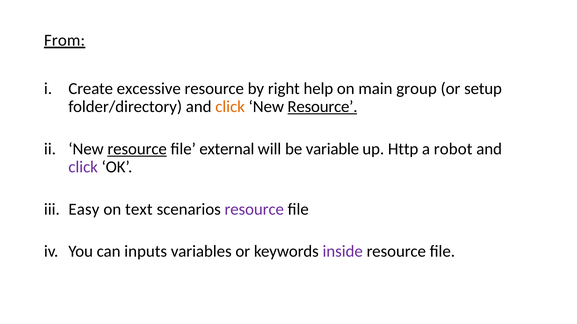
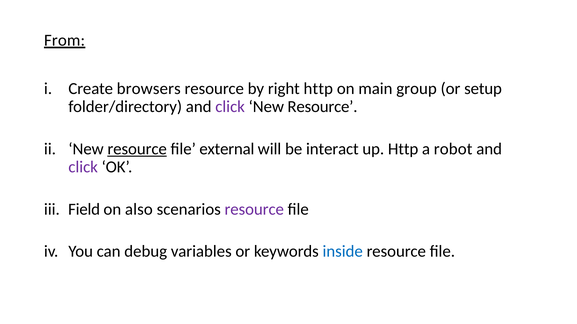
excessive: excessive -> browsers (149, 89)
right help: help -> http (318, 89)
click colour: orange -> purple (230, 107)
Resource underline: present -> none (323, 107)
variable: variable -> interact (332, 149)
Easy: Easy -> Field (84, 210)
text: text -> also (139, 210)
inputs: inputs -> debug (146, 252)
inside colour: purple -> blue (343, 252)
